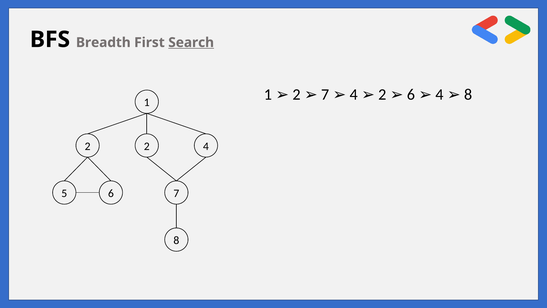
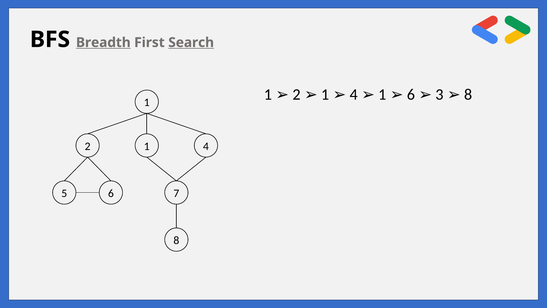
Breadth underline: none -> present (103, 42)
7: 7 -> 1 (325, 95)
4 2: 2 -> 1 (382, 95)
6 4: 4 -> 3 (439, 95)
2: 2 -> 1 (147, 146)
